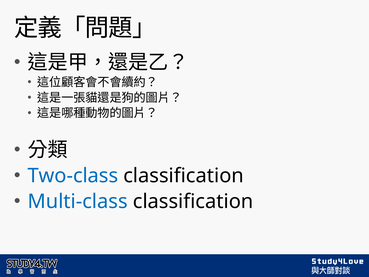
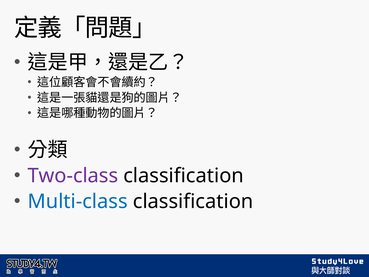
Two-class colour: blue -> purple (73, 176)
